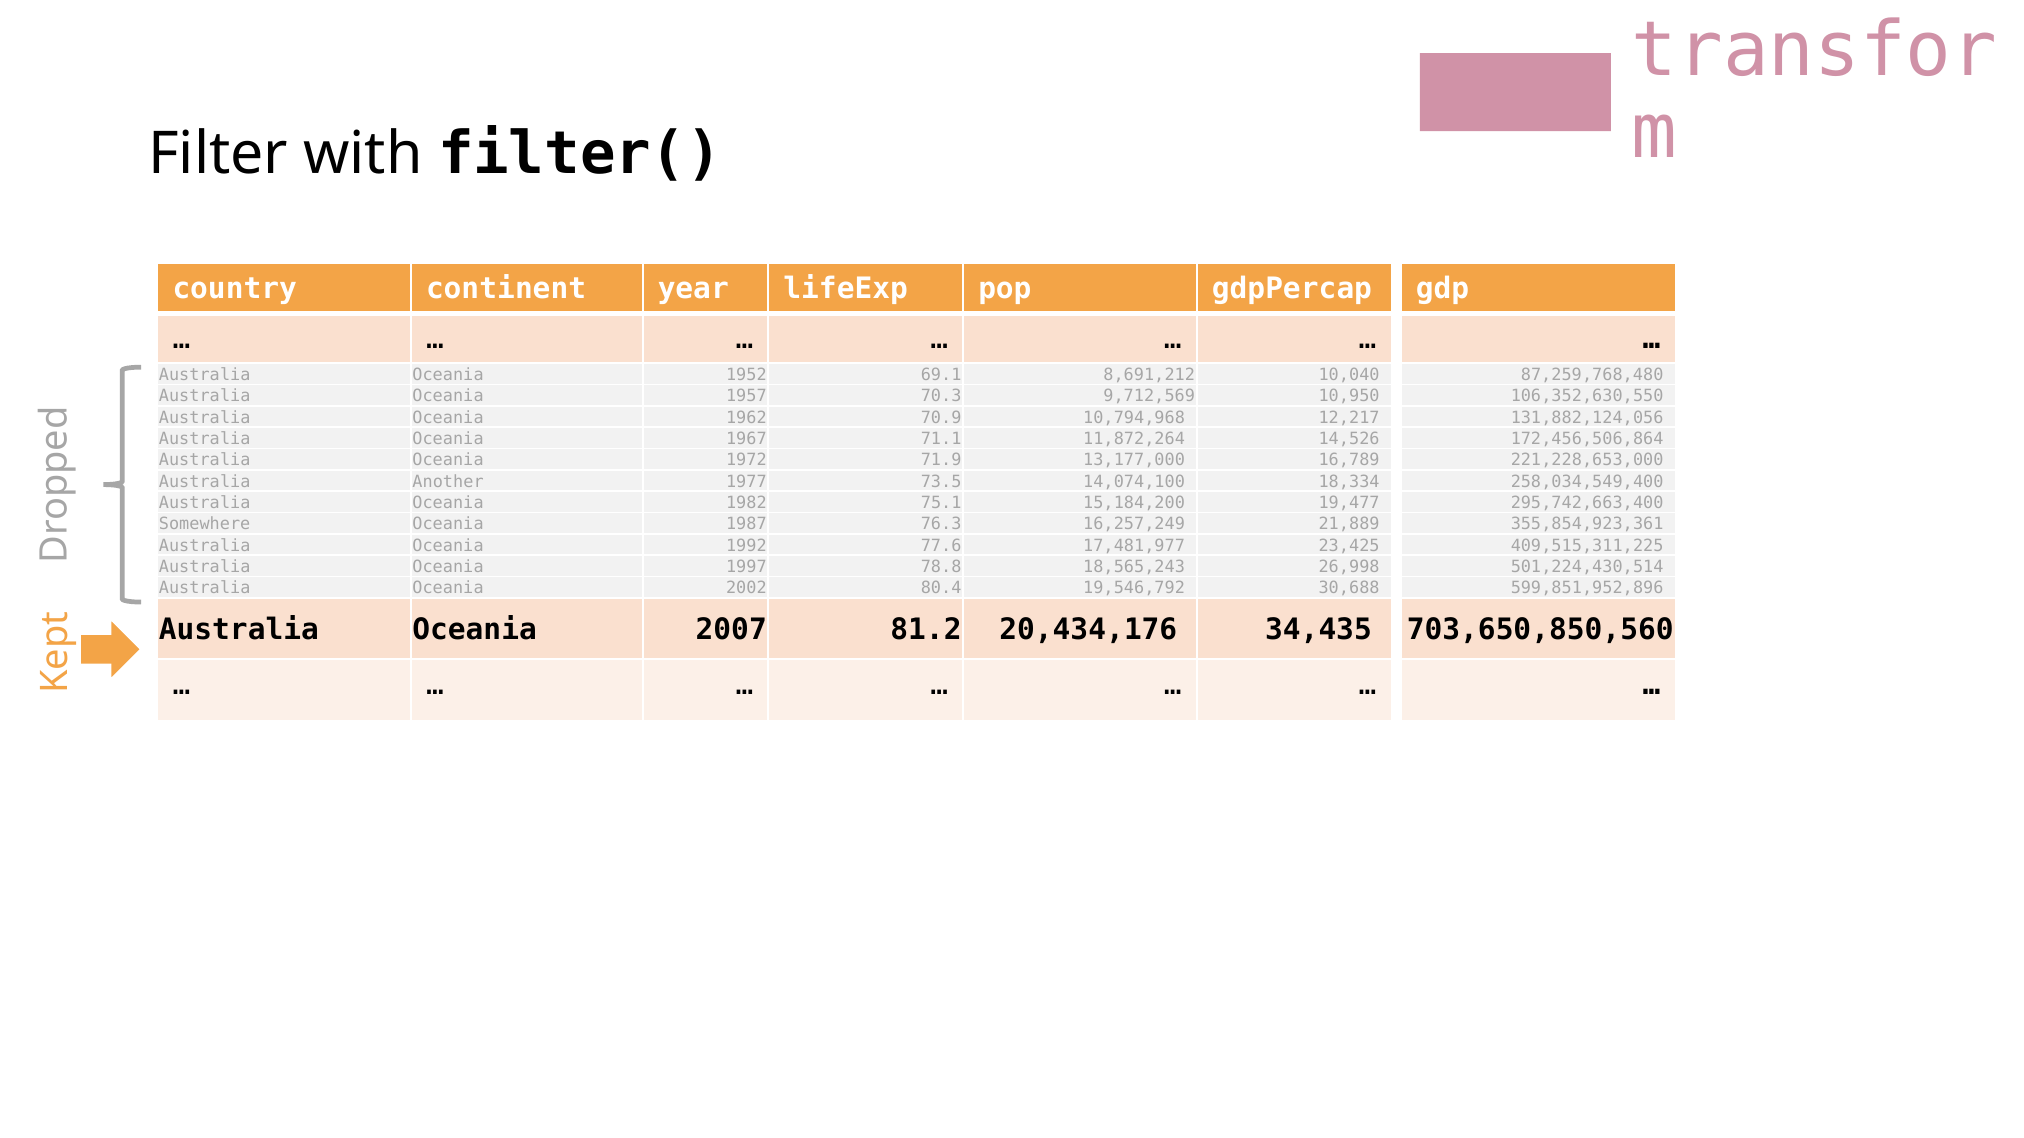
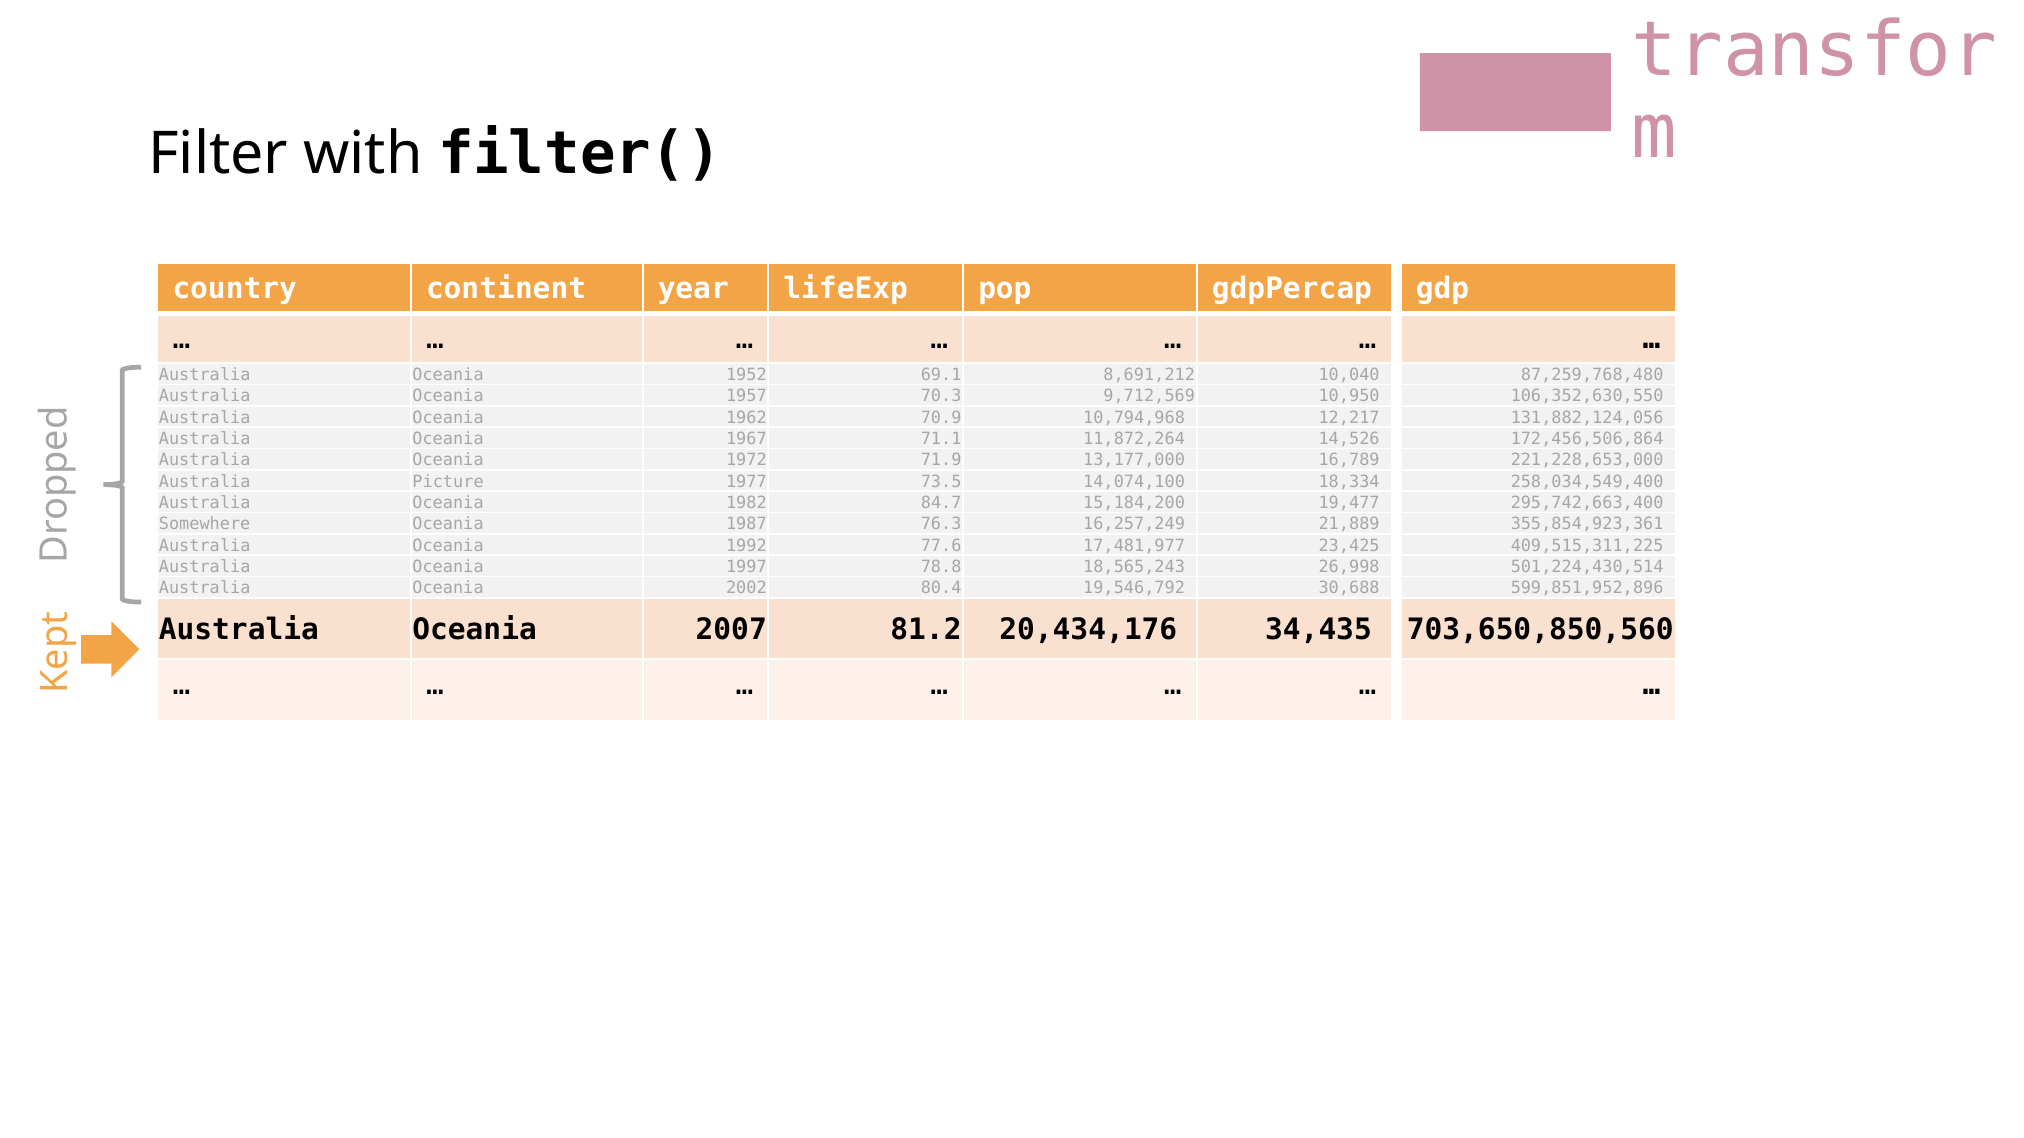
Another: Another -> Picture (448, 482)
75.1: 75.1 -> 84.7 (941, 503)
